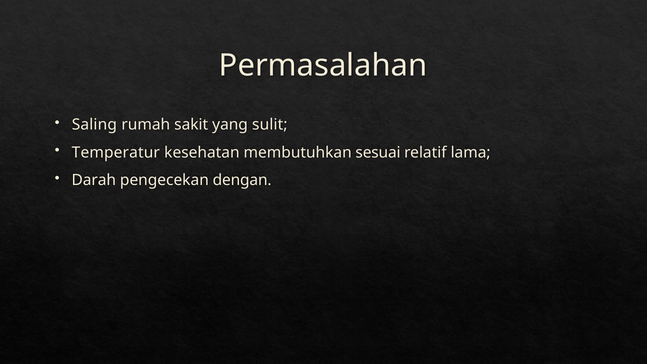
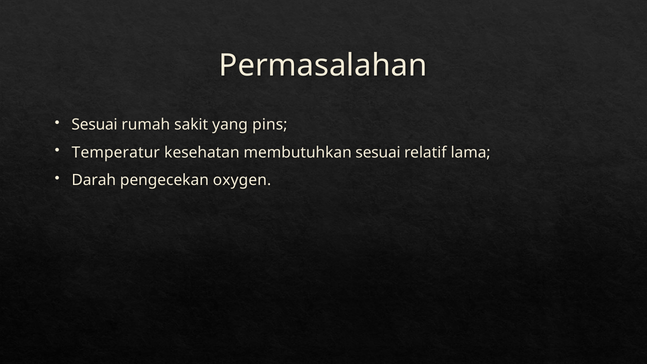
Saling: Saling -> Sesuai (95, 125)
sulit: sulit -> pins (270, 125)
dengan: dengan -> oxygen (242, 180)
